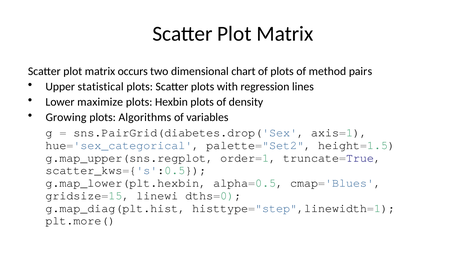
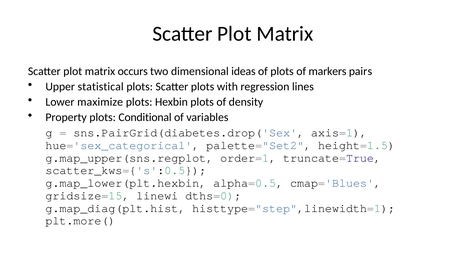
chart: chart -> ideas (243, 71)
method: method -> markers (328, 71)
Growing: Growing -> Property (66, 117)
Algorithms: Algorithms -> Conditional (145, 117)
